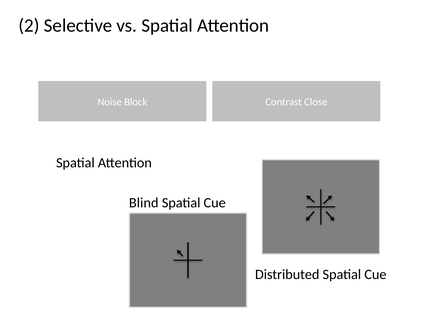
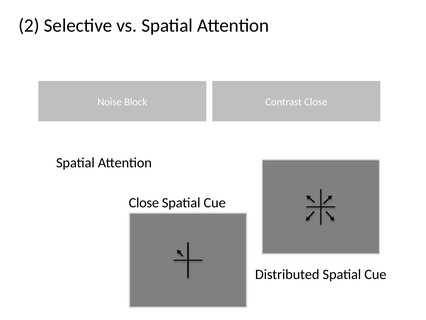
Blind: Blind -> Close (144, 202)
